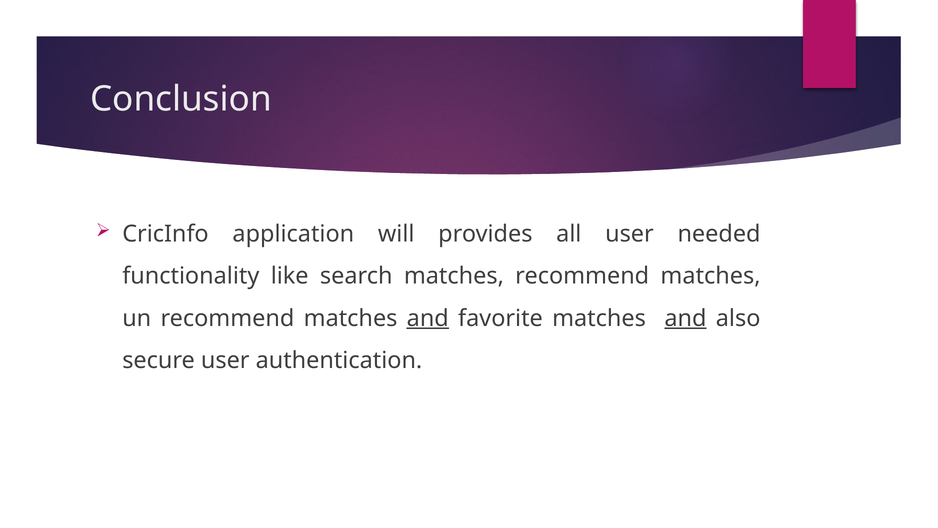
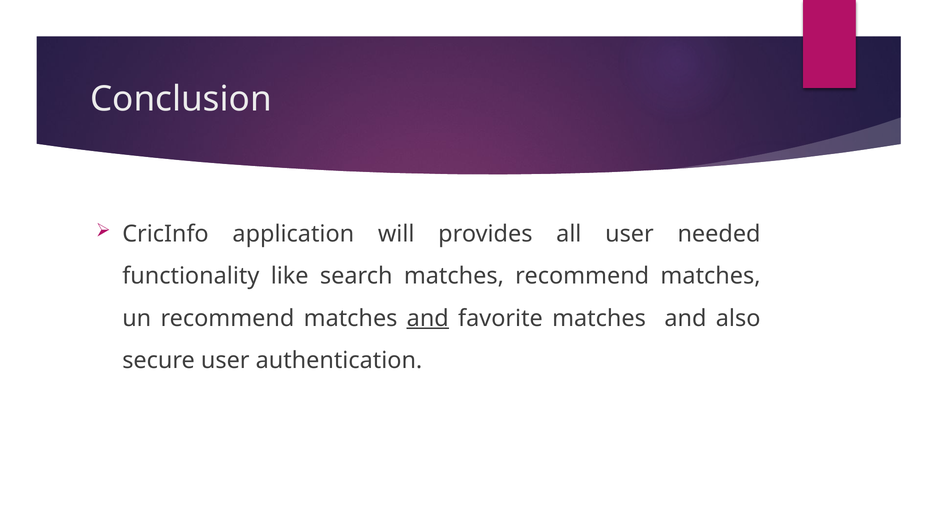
and underline: present -> none (685, 318)
